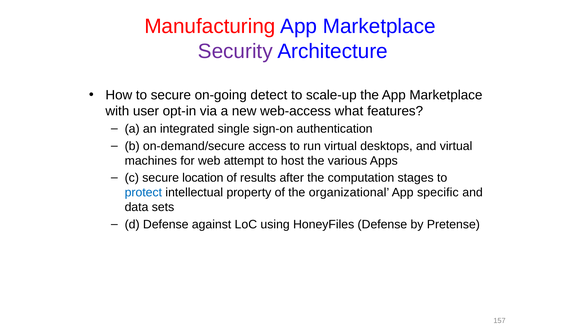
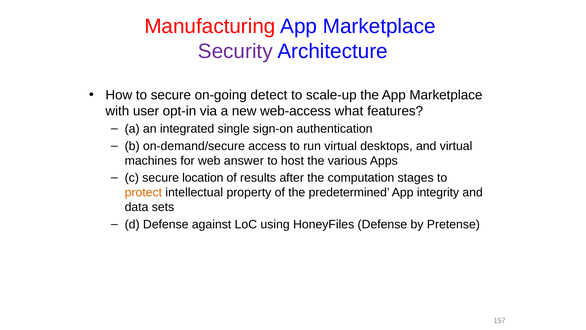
attempt: attempt -> answer (244, 161)
protect colour: blue -> orange (143, 192)
organizational: organizational -> predetermined (349, 192)
specific: specific -> integrity (438, 192)
